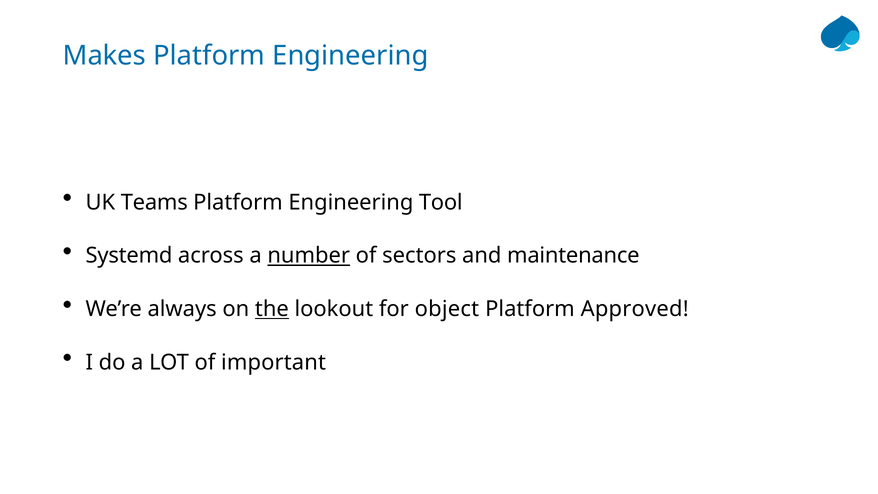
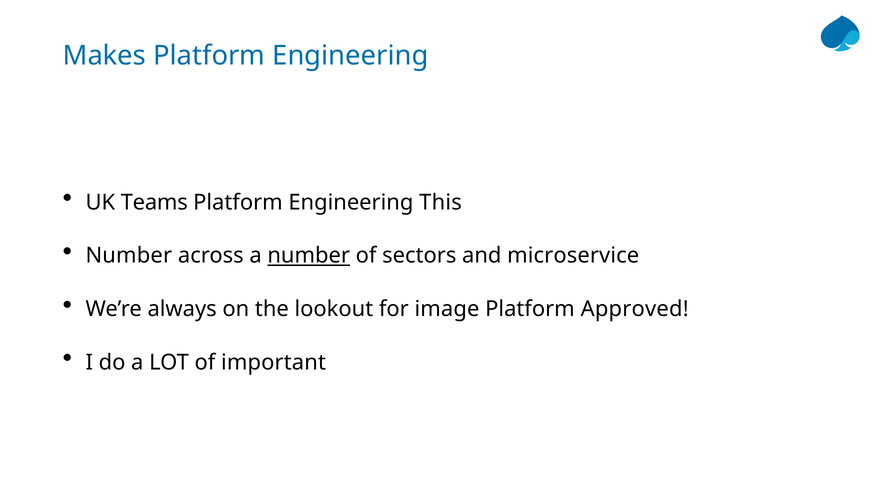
Tool: Tool -> This (441, 202)
Systemd: Systemd -> Number (129, 256)
maintenance: maintenance -> microservice (573, 256)
the underline: present -> none (272, 309)
object: object -> image (447, 309)
